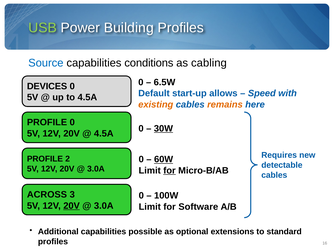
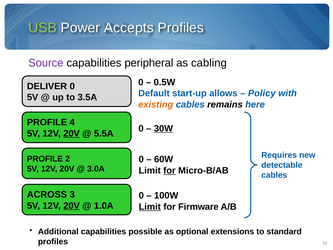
Building: Building -> Accepts (129, 28)
Source colour: blue -> purple (46, 63)
conditions: conditions -> peripheral (149, 63)
6.5W: 6.5W -> 0.5W (165, 82)
DEVICES: DEVICES -> DELIVER (47, 86)
Speed: Speed -> Policy (262, 93)
to 4.5A: 4.5A -> 3.5A (87, 97)
remains colour: orange -> black (225, 104)
PROFILE 0: 0 -> 4 (72, 122)
20V underline: none -> present (72, 133)
4.5A: 4.5A -> 5.5A (104, 133)
60W underline: present -> none (164, 159)
3.0A: 3.0A -> 1.0A (104, 206)
Limit underline: none -> present (150, 207)
Software: Software -> Firmware (198, 207)
